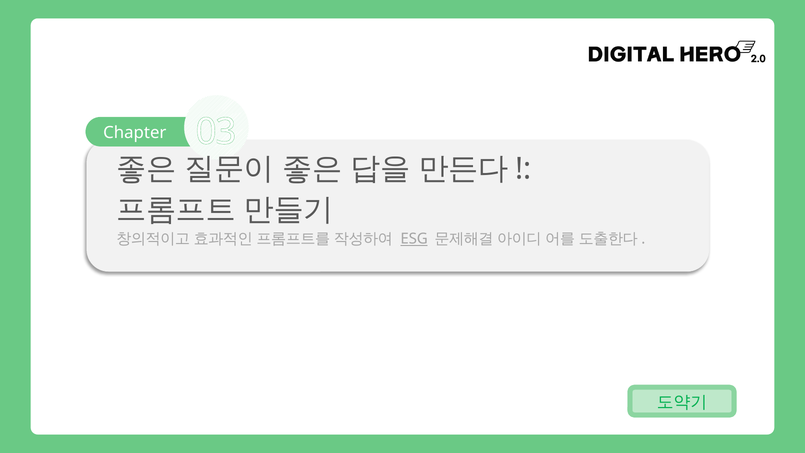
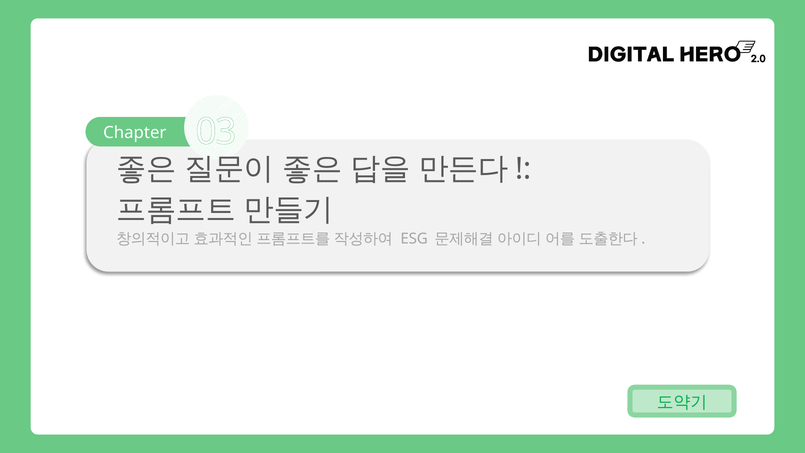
ESG underline: present -> none (414, 239)
